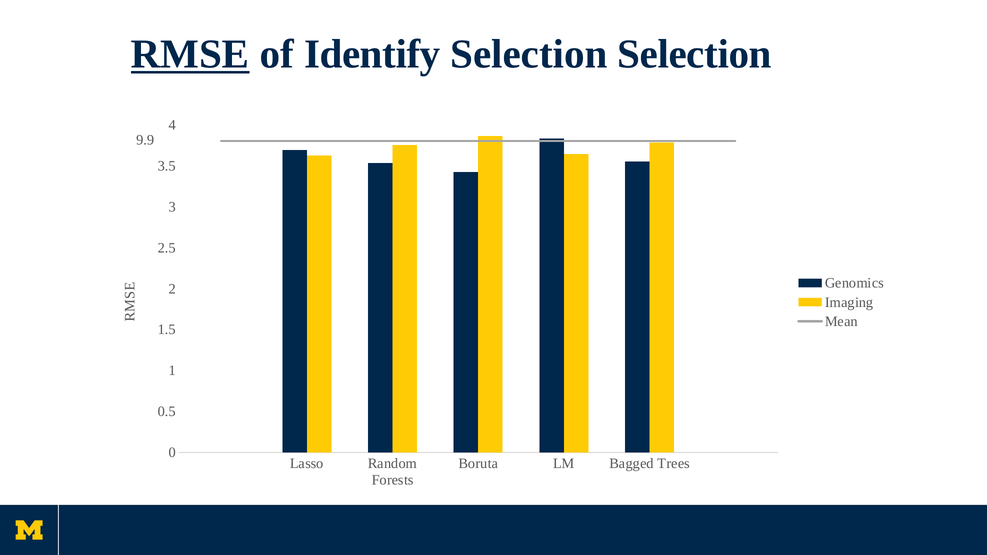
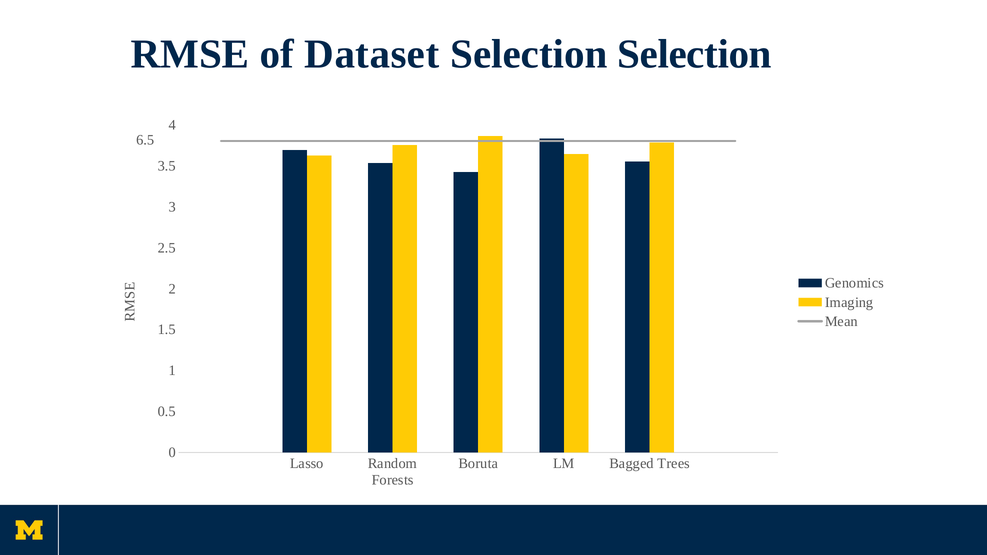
RMSE underline: present -> none (190, 54)
Identify: Identify -> Dataset (372, 54)
9.9: 9.9 -> 6.5 (145, 140)
